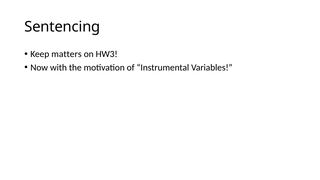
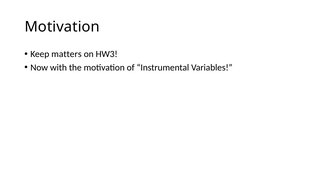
Sentencing: Sentencing -> Motivation (62, 27)
